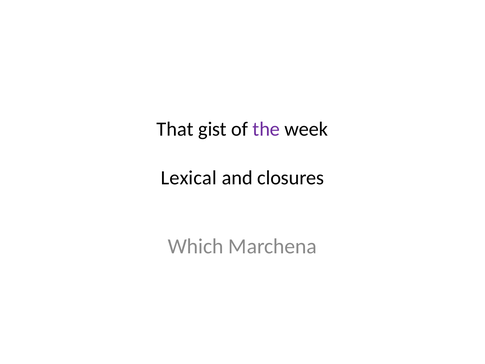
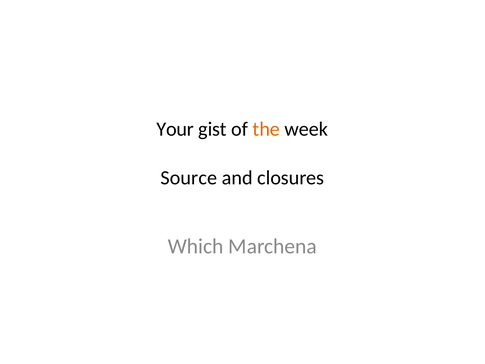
That: That -> Your (175, 129)
the colour: purple -> orange (266, 129)
Lexical: Lexical -> Source (189, 178)
